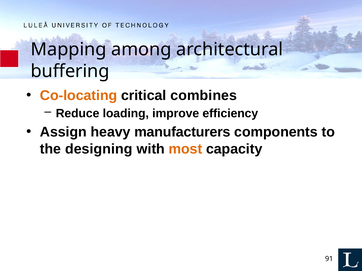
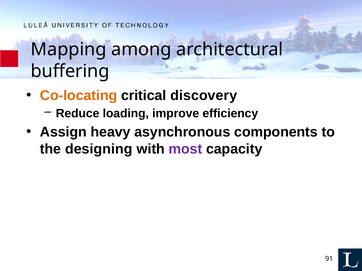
combines: combines -> discovery (204, 96)
manufacturers: manufacturers -> asynchronous (182, 132)
most colour: orange -> purple (185, 149)
